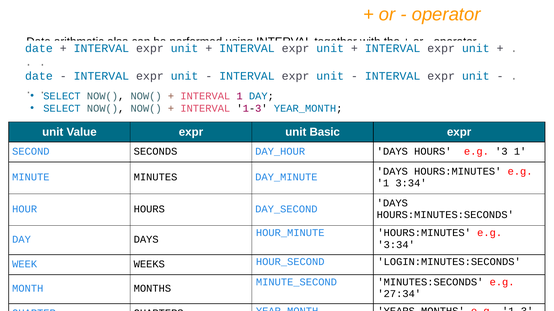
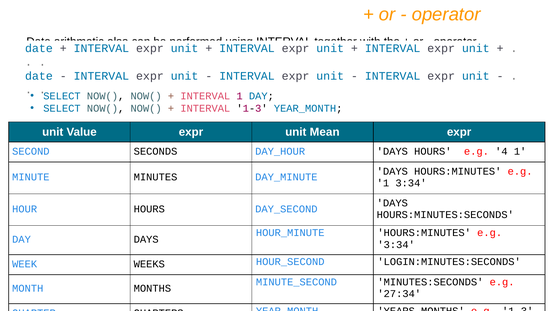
Basic: Basic -> Mean (325, 132)
3: 3 -> 4 (501, 152)
